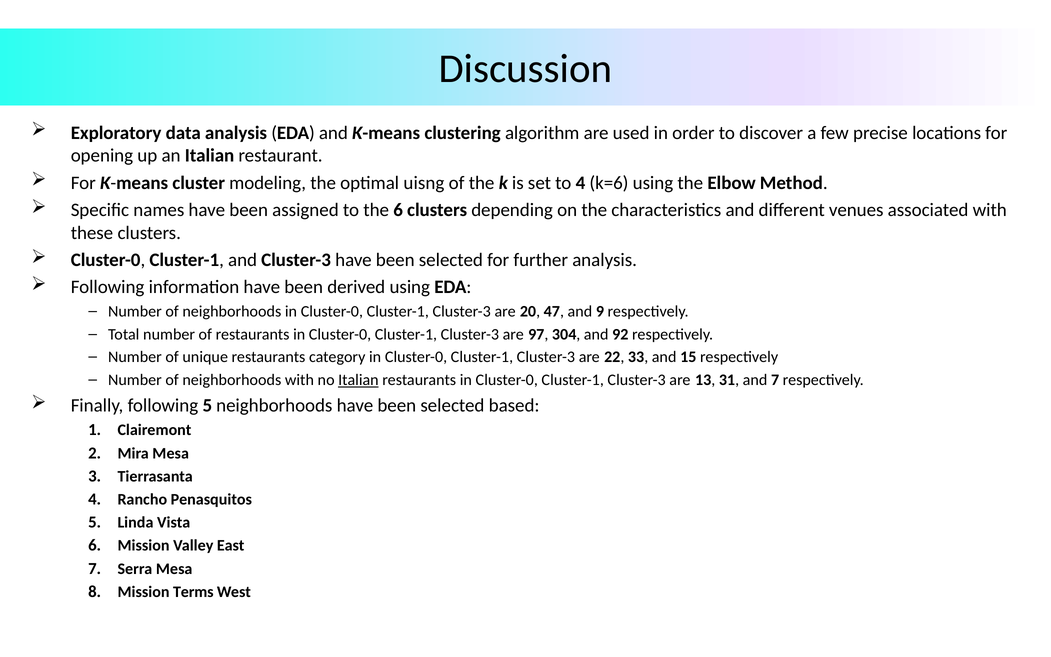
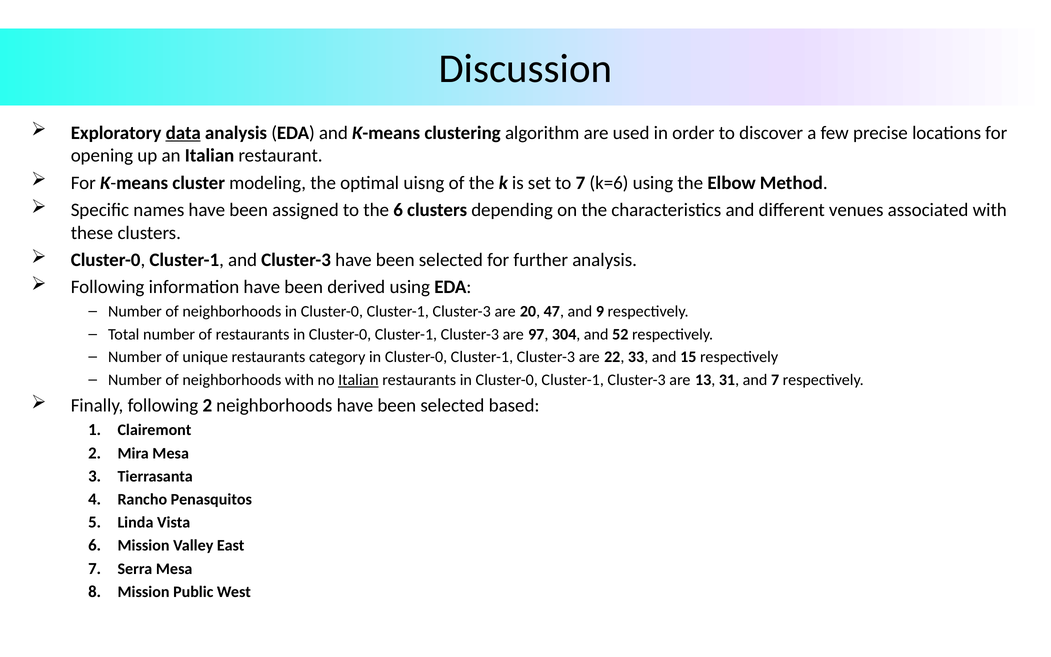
data underline: none -> present (183, 133)
to 4: 4 -> 7 (580, 183)
92: 92 -> 52 (620, 334)
following 5: 5 -> 2 (207, 405)
Terms: Terms -> Public (193, 592)
